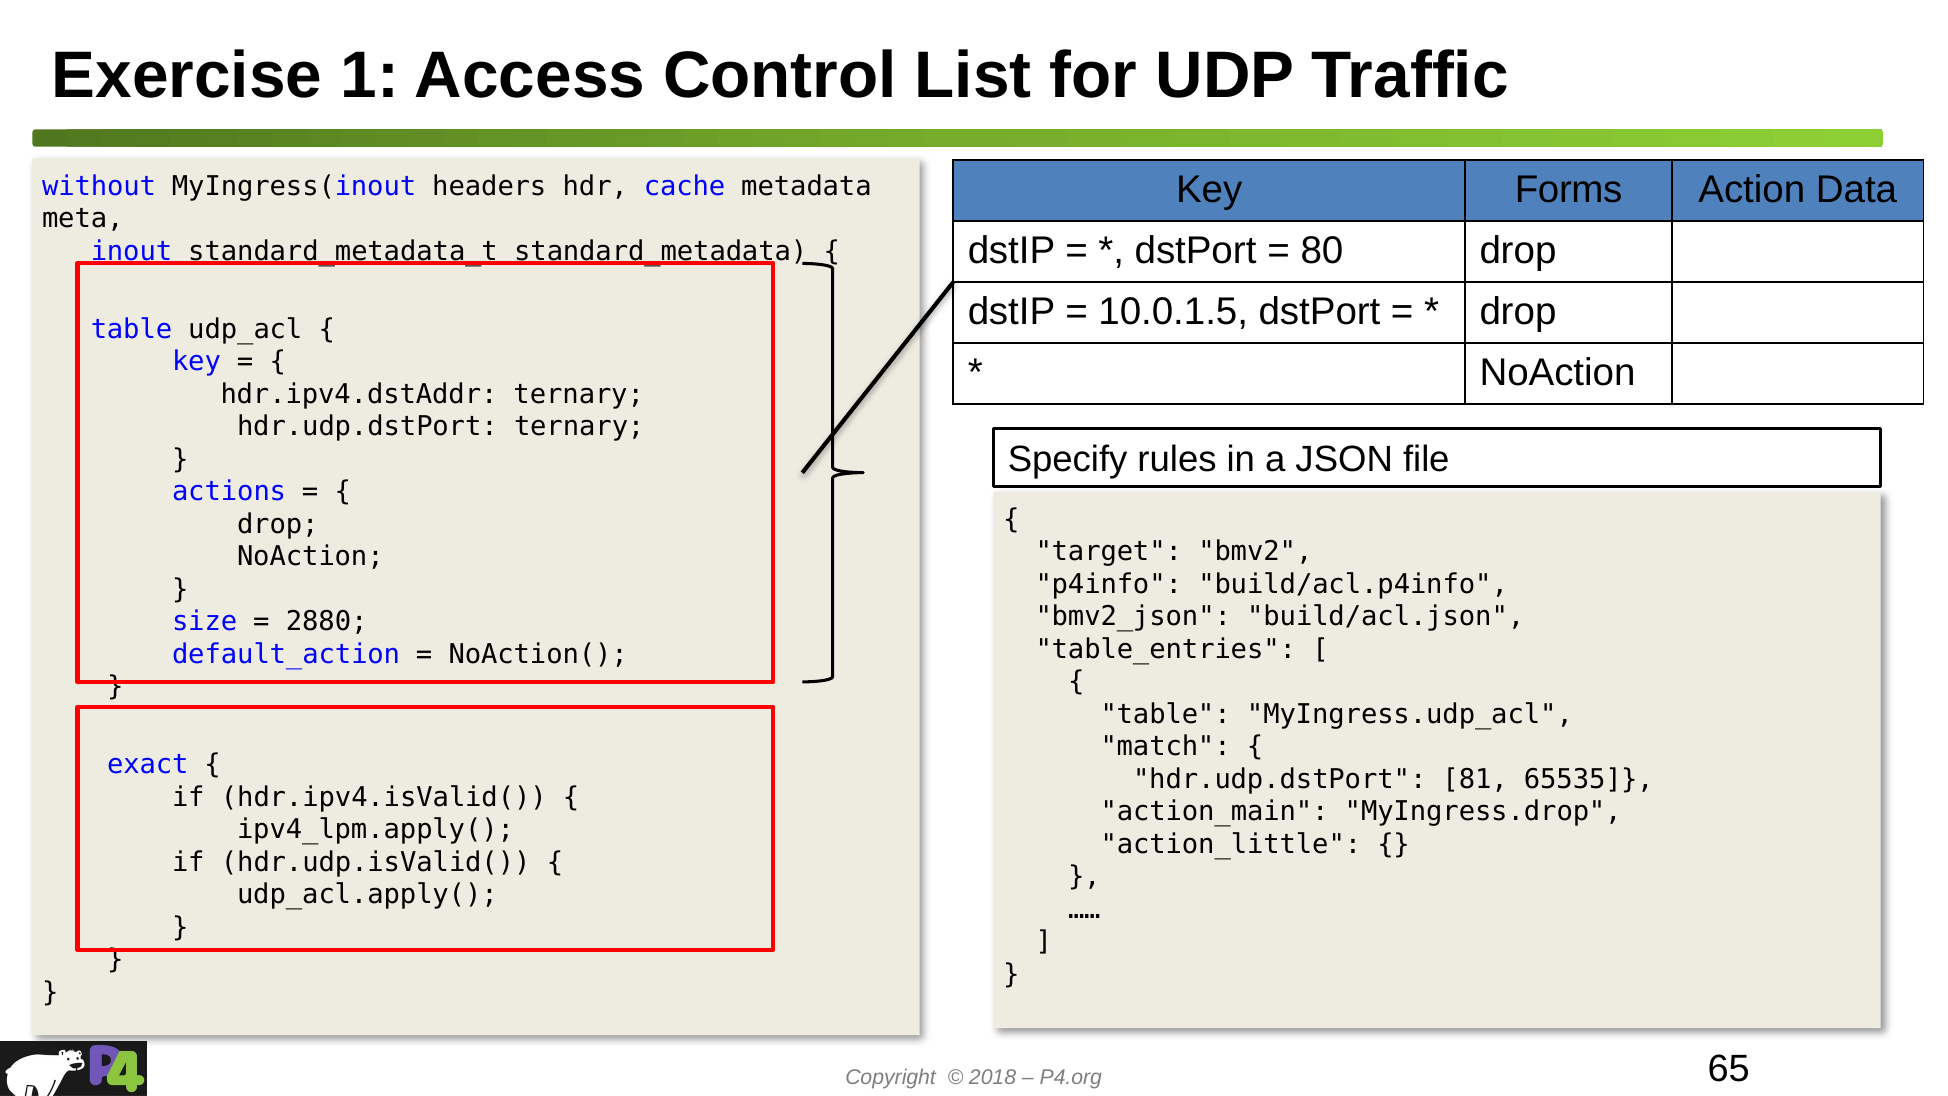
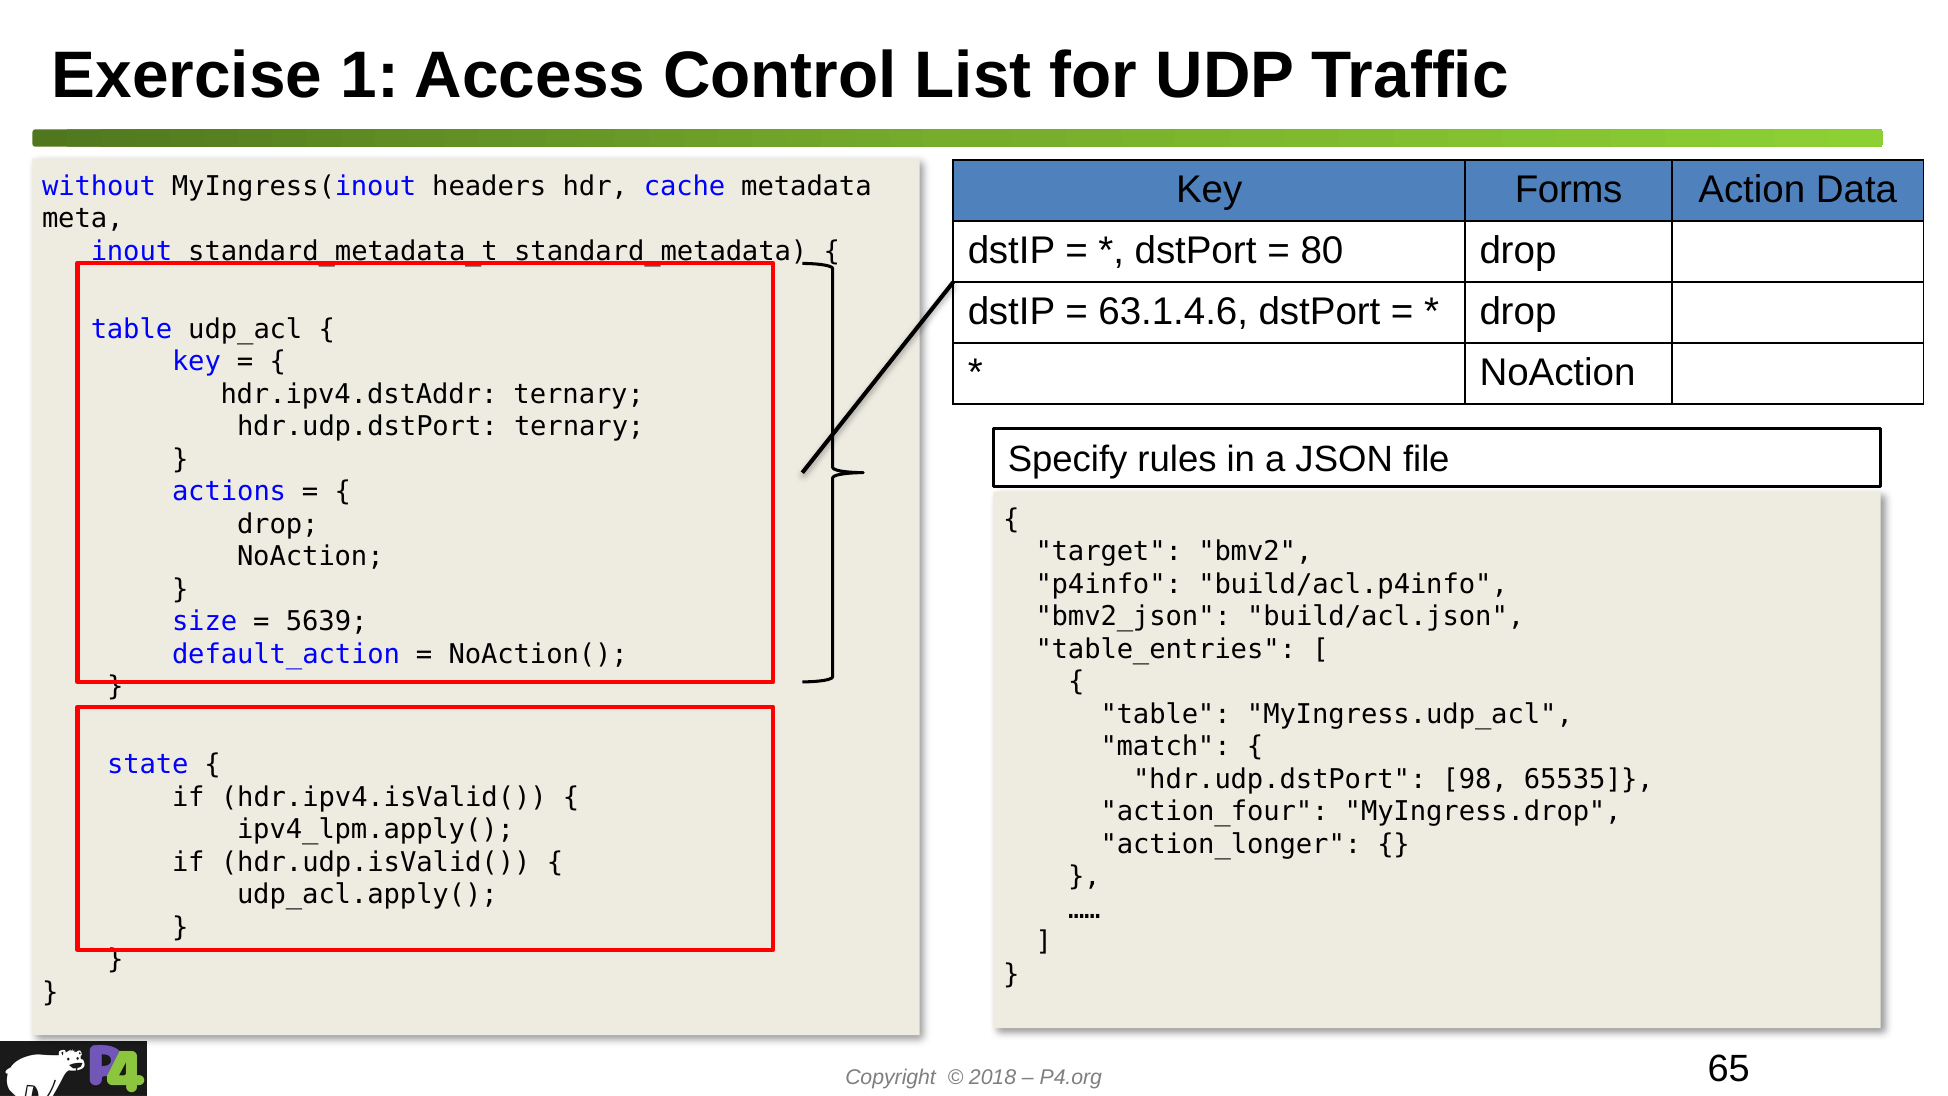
10.0.1.5: 10.0.1.5 -> 63.1.4.6 (1173, 311)
2880: 2880 -> 5639 (327, 621)
exact: exact -> state (148, 764)
81: 81 -> 98 (1475, 779)
action_main: action_main -> action_four (1215, 812)
action_little: action_little -> action_longer (1231, 844)
